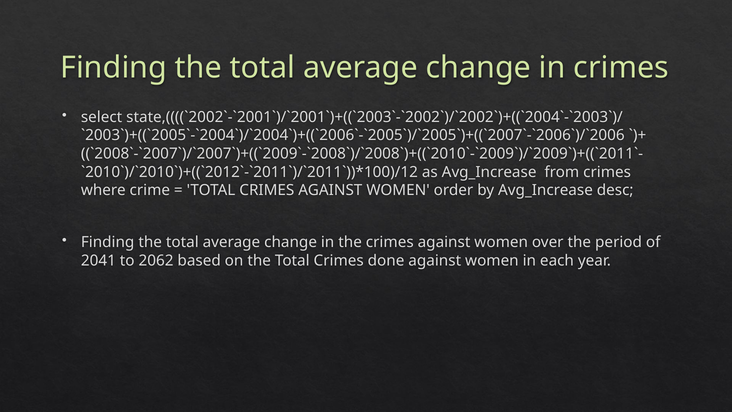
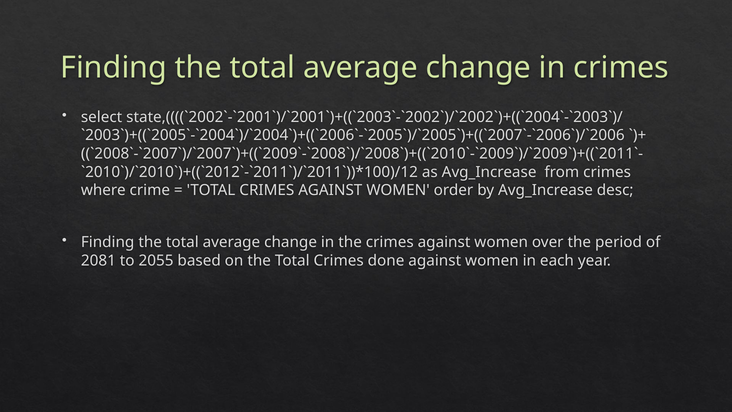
2041: 2041 -> 2081 (98, 261)
2062: 2062 -> 2055 (156, 261)
